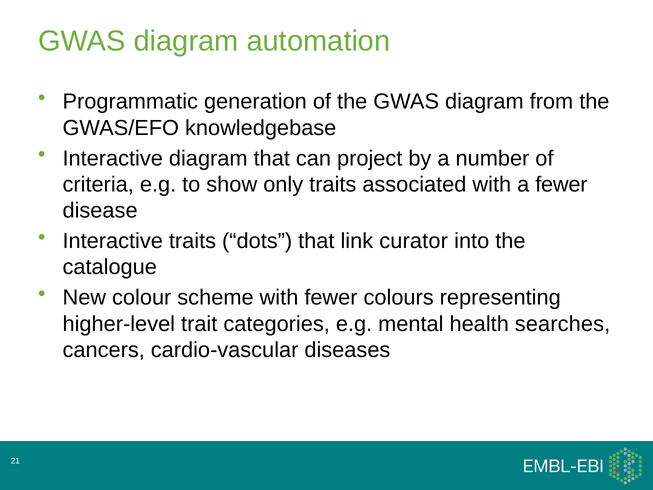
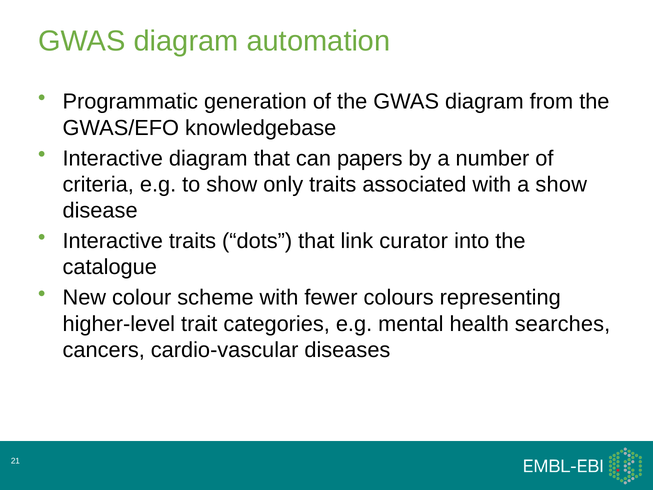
project: project -> papers (370, 158)
a fewer: fewer -> show (561, 184)
